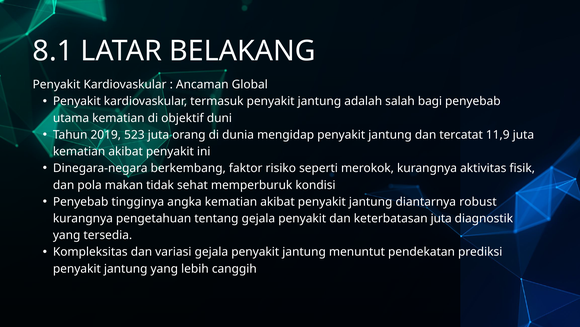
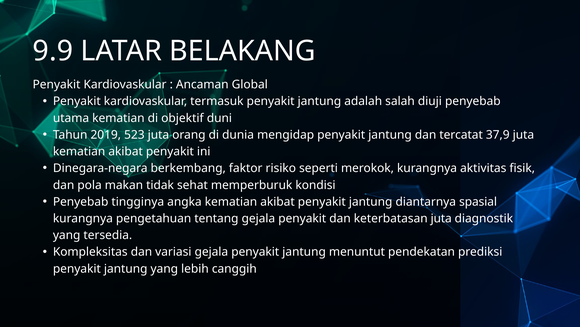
8.1: 8.1 -> 9.9 (53, 51)
bagi: bagi -> diuji (430, 101)
11,9: 11,9 -> 37,9 (498, 135)
robust: robust -> spasial (478, 201)
